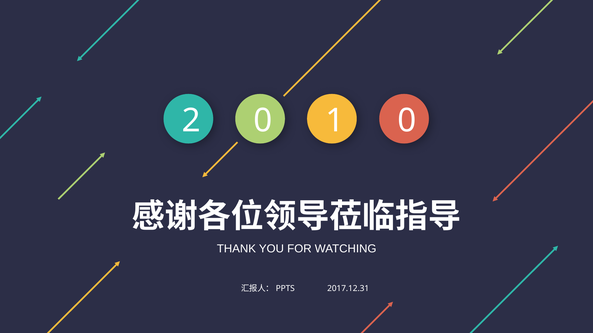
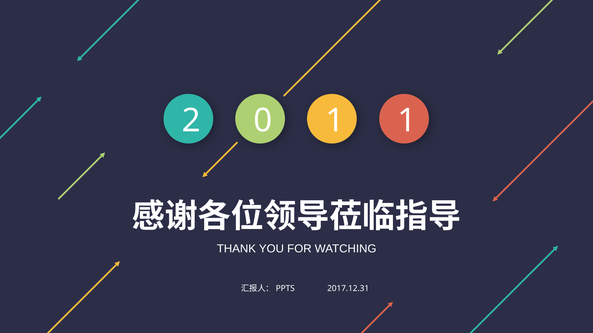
1 0: 0 -> 1 (407, 121)
